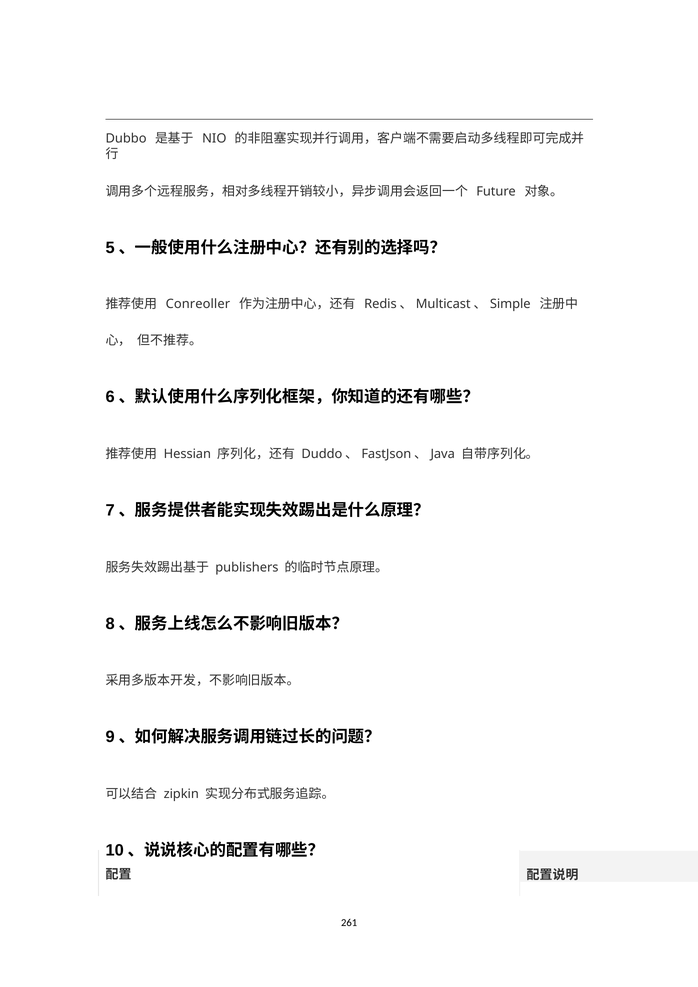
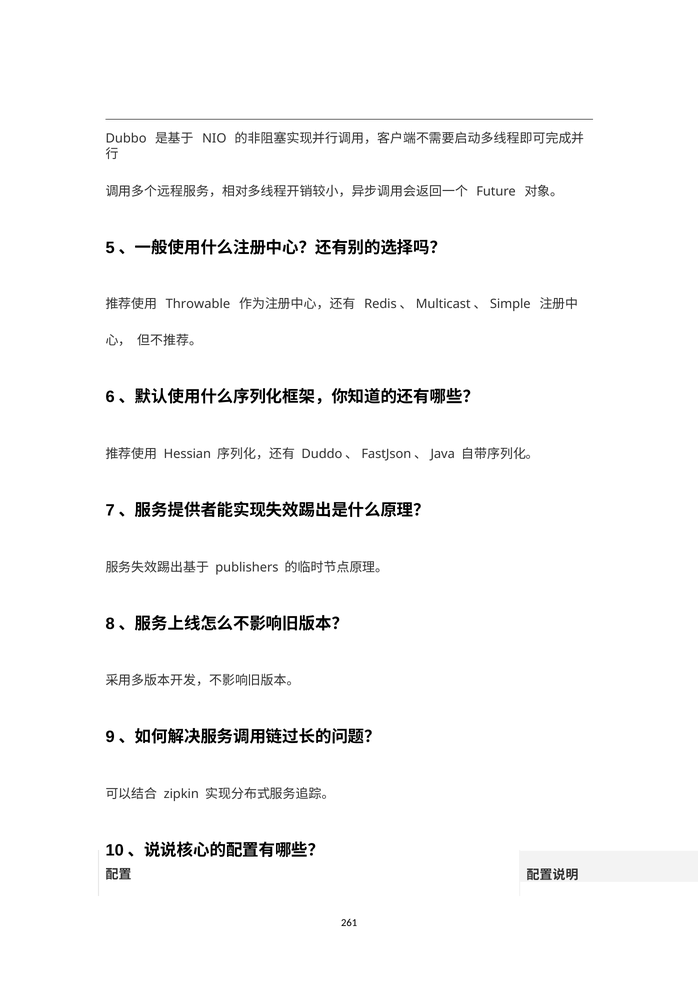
Conreoller: Conreoller -> Throwable (198, 304)
